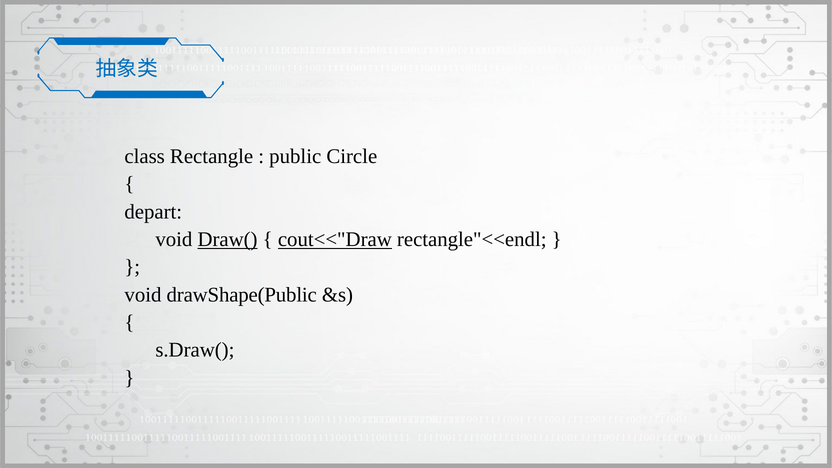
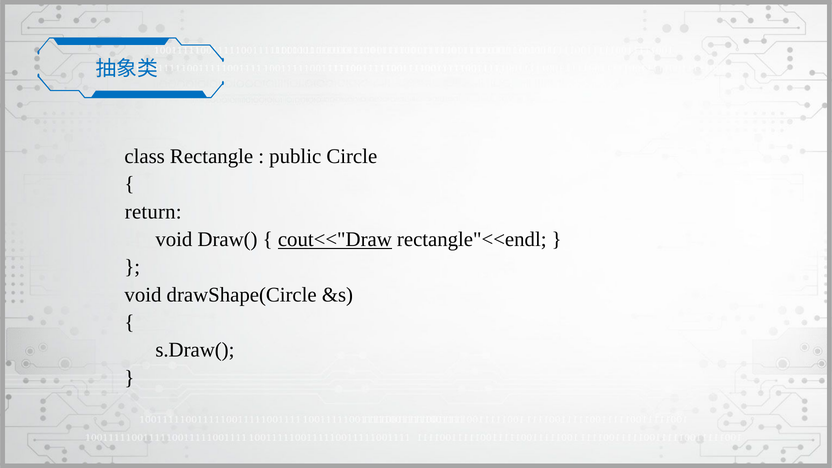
depart: depart -> return (153, 212)
Draw( underline: present -> none (228, 239)
drawShape(Public: drawShape(Public -> drawShape(Circle (242, 295)
